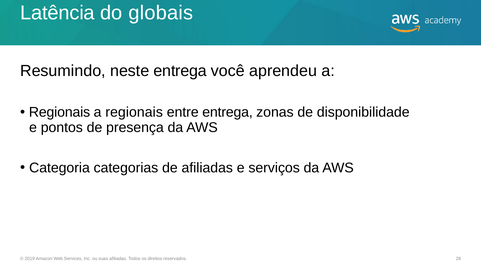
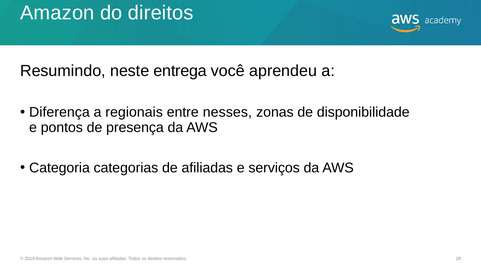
Latência: Latência -> Amazon (57, 13)
do globais: globais -> direitos (161, 13)
Regionais: Regionais -> Diferença (59, 112)
entre entrega: entrega -> nesses (227, 112)
